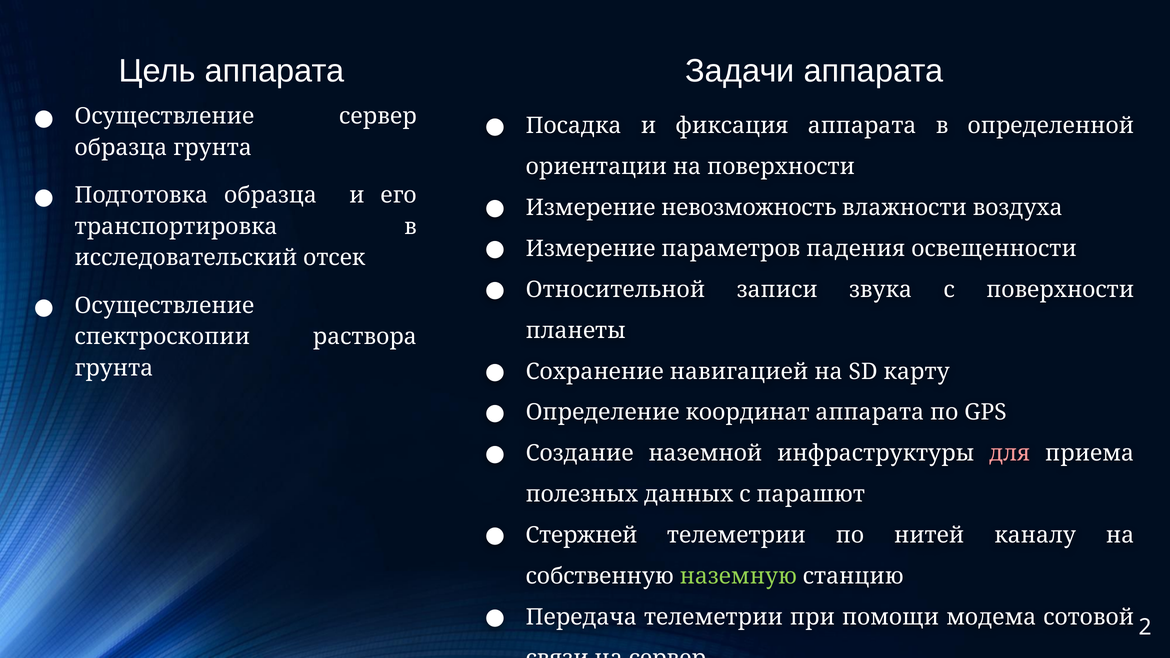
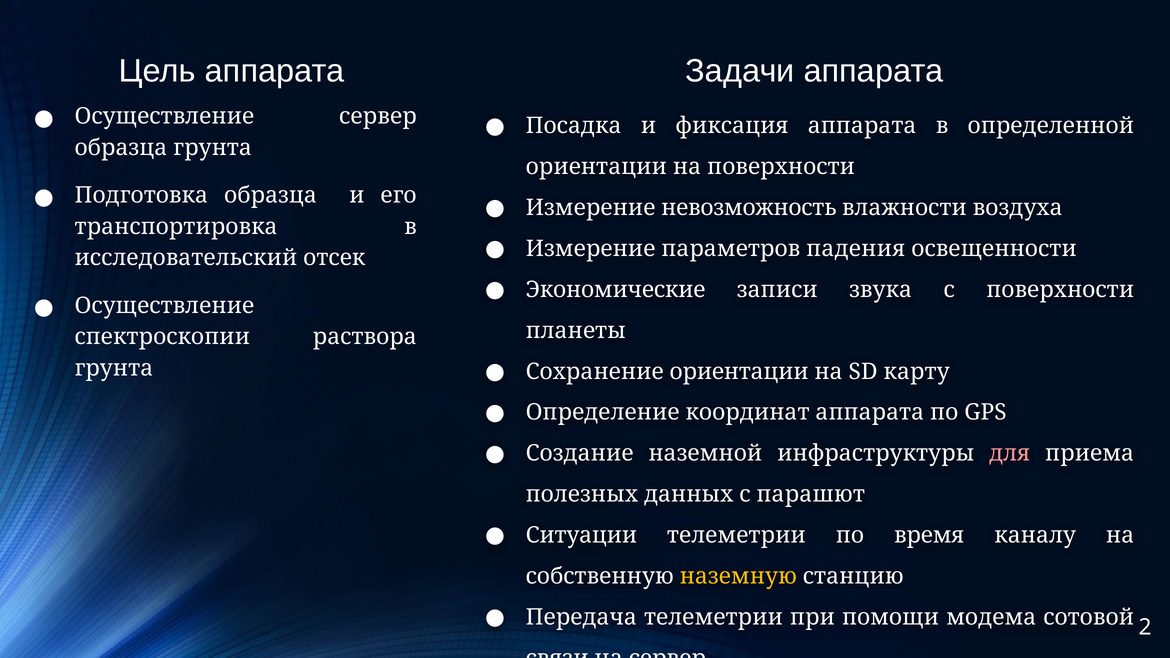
Относительной: Относительной -> Экономические (616, 290)
Сохранение навигацией: навигацией -> ориентации (739, 372)
Стержней: Стержней -> Ситуации (581, 535)
нитей: нитей -> время (929, 535)
наземную colour: light green -> yellow (738, 576)
